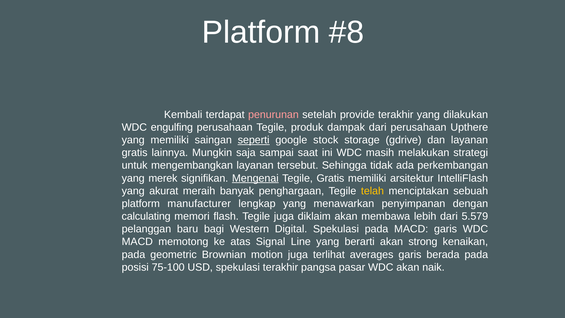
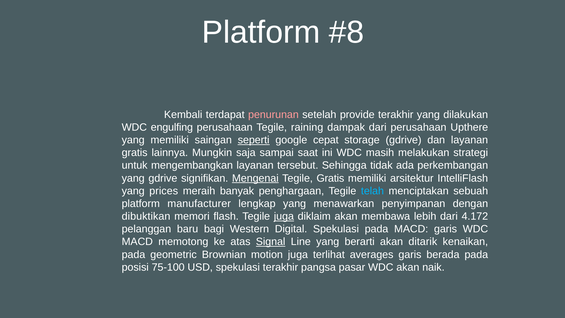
produk: produk -> raining (307, 127)
stock: stock -> cepat (326, 140)
yang merek: merek -> gdrive (163, 178)
akurat: akurat -> prices (164, 191)
telah colour: yellow -> light blue (372, 191)
calculating: calculating -> dibuktikan (146, 216)
juga underline: none -> present (284, 216)
5.579: 5.579 -> 4.172 (475, 216)
Signal underline: none -> present (271, 242)
strong: strong -> ditarik (423, 242)
